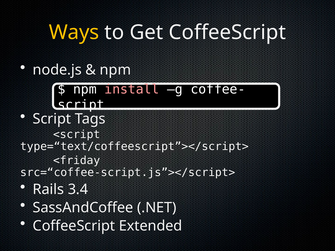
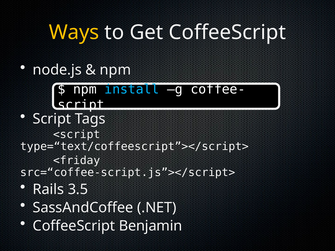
install colour: pink -> light blue (132, 89)
3.4: 3.4 -> 3.5 (78, 190)
Extended: Extended -> Benjamin (151, 226)
